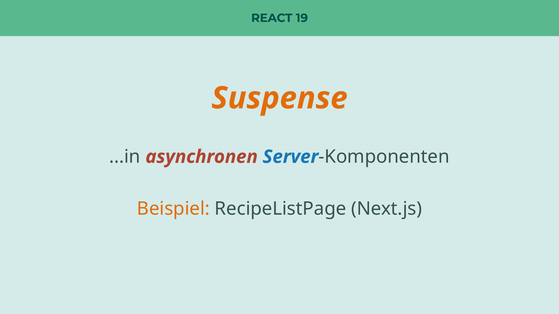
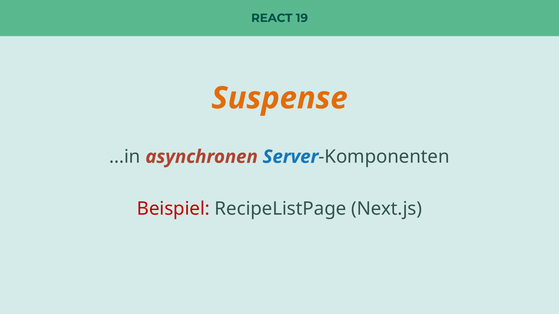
Beispiel colour: orange -> red (173, 209)
